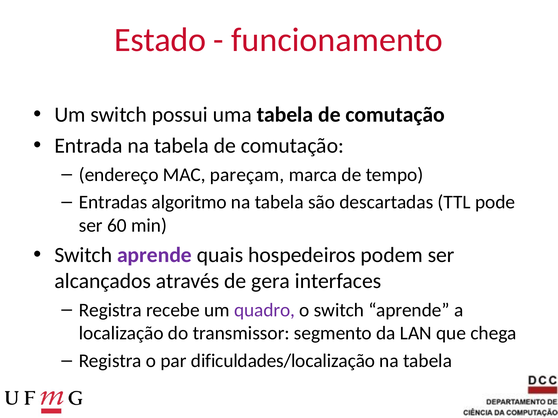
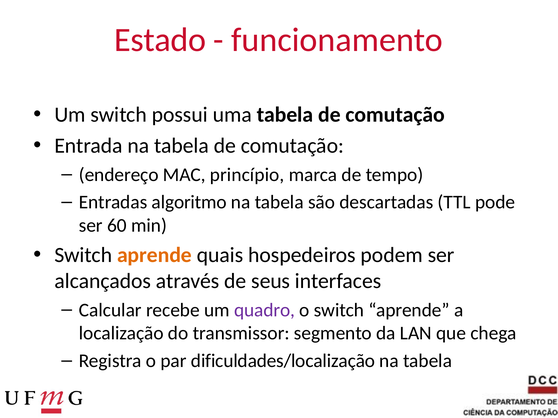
pareçam: pareçam -> princípio (247, 175)
aprende colour: purple -> orange (154, 255)
gera: gera -> seus (271, 282)
Registra: Registra -> Calcular (110, 310)
